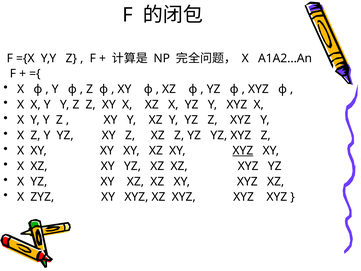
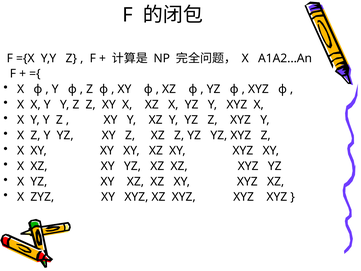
XYZ underline: present -> none (243, 151)
